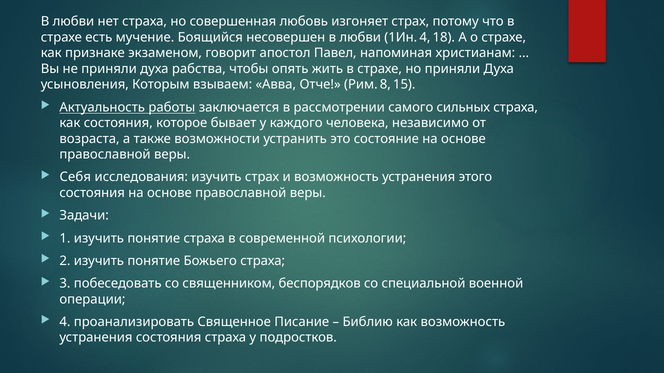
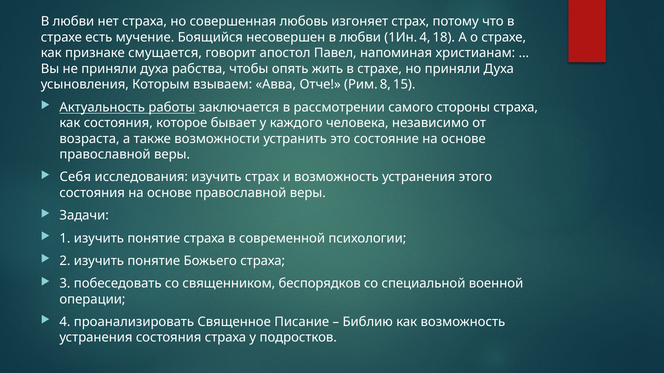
экзаменом: экзаменом -> смущается (165, 53)
сильных: сильных -> стороны (463, 107)
